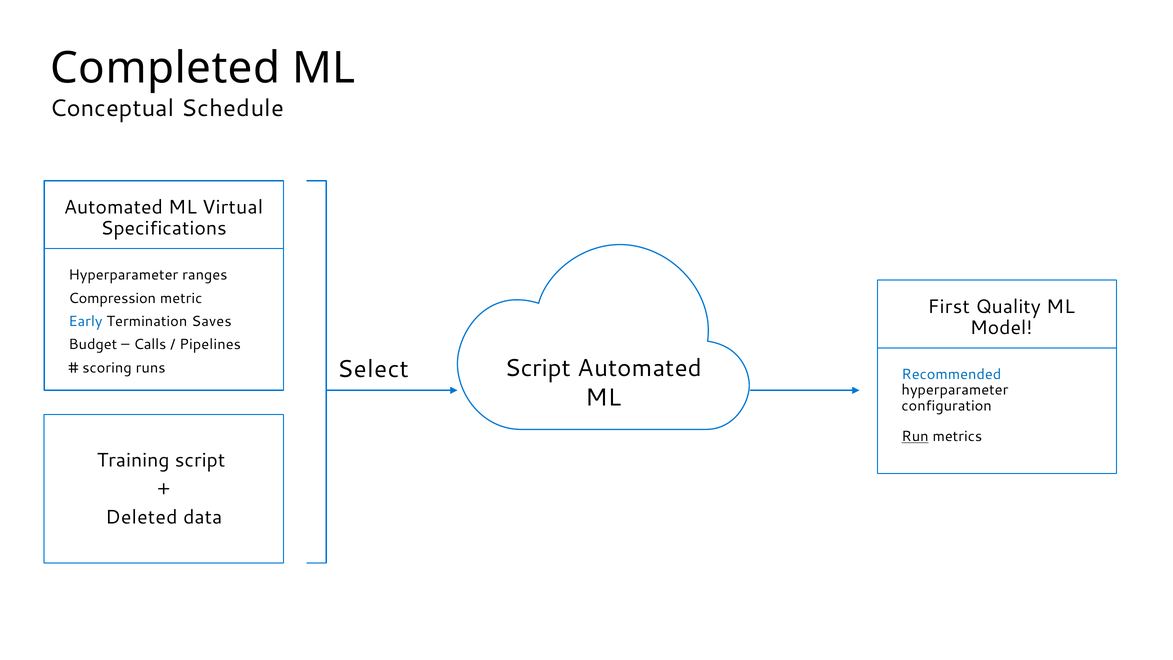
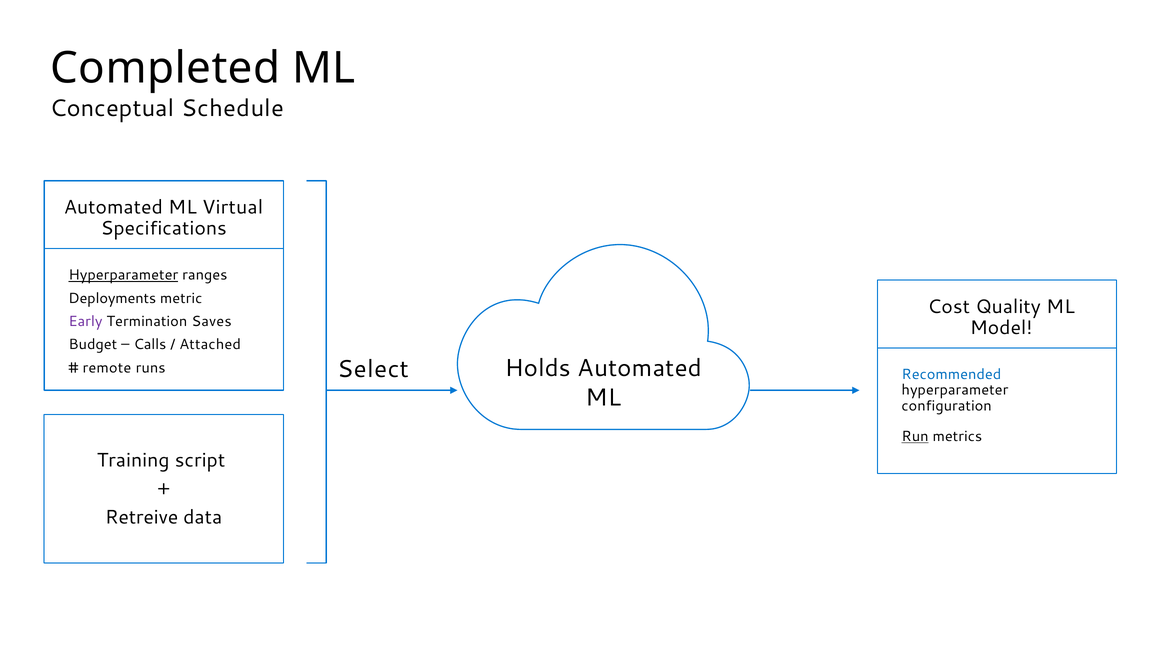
Hyperparameter underline: none -> present (123, 275)
Compression: Compression -> Deployments (112, 298)
First: First -> Cost (949, 306)
Early colour: blue -> purple (85, 321)
Pipelines: Pipelines -> Attached (210, 344)
scoring: scoring -> remote (107, 368)
runs Script: Script -> Holds (538, 368)
Deleted: Deleted -> Retreive (142, 517)
